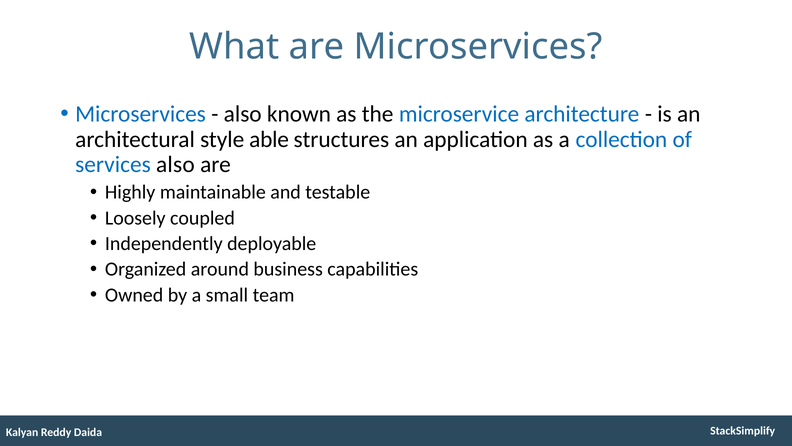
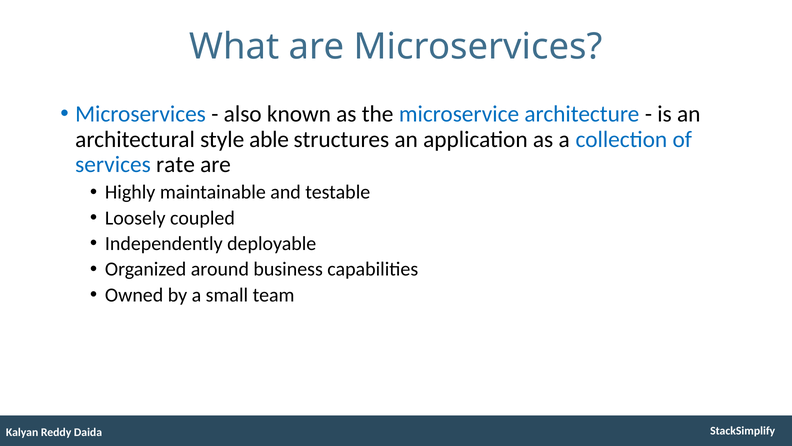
services also: also -> rate (175, 164)
